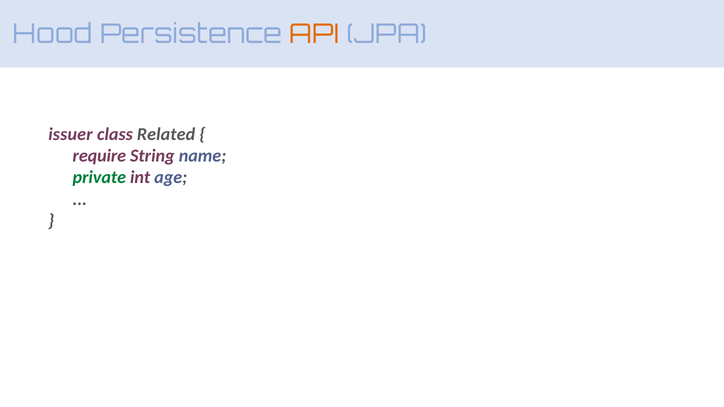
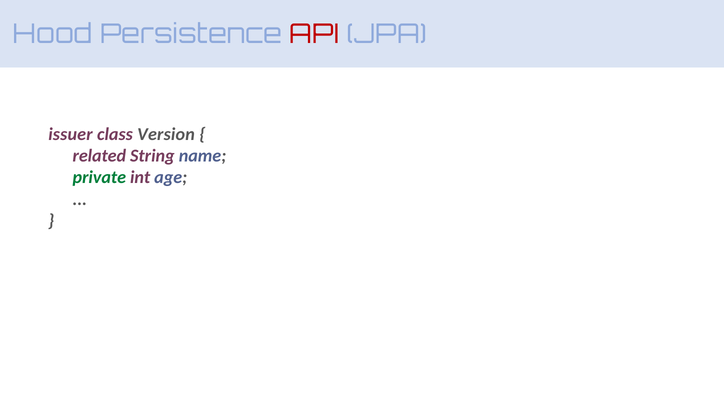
API colour: orange -> red (314, 34)
Related: Related -> Version (166, 134)
require: require -> related (99, 156)
